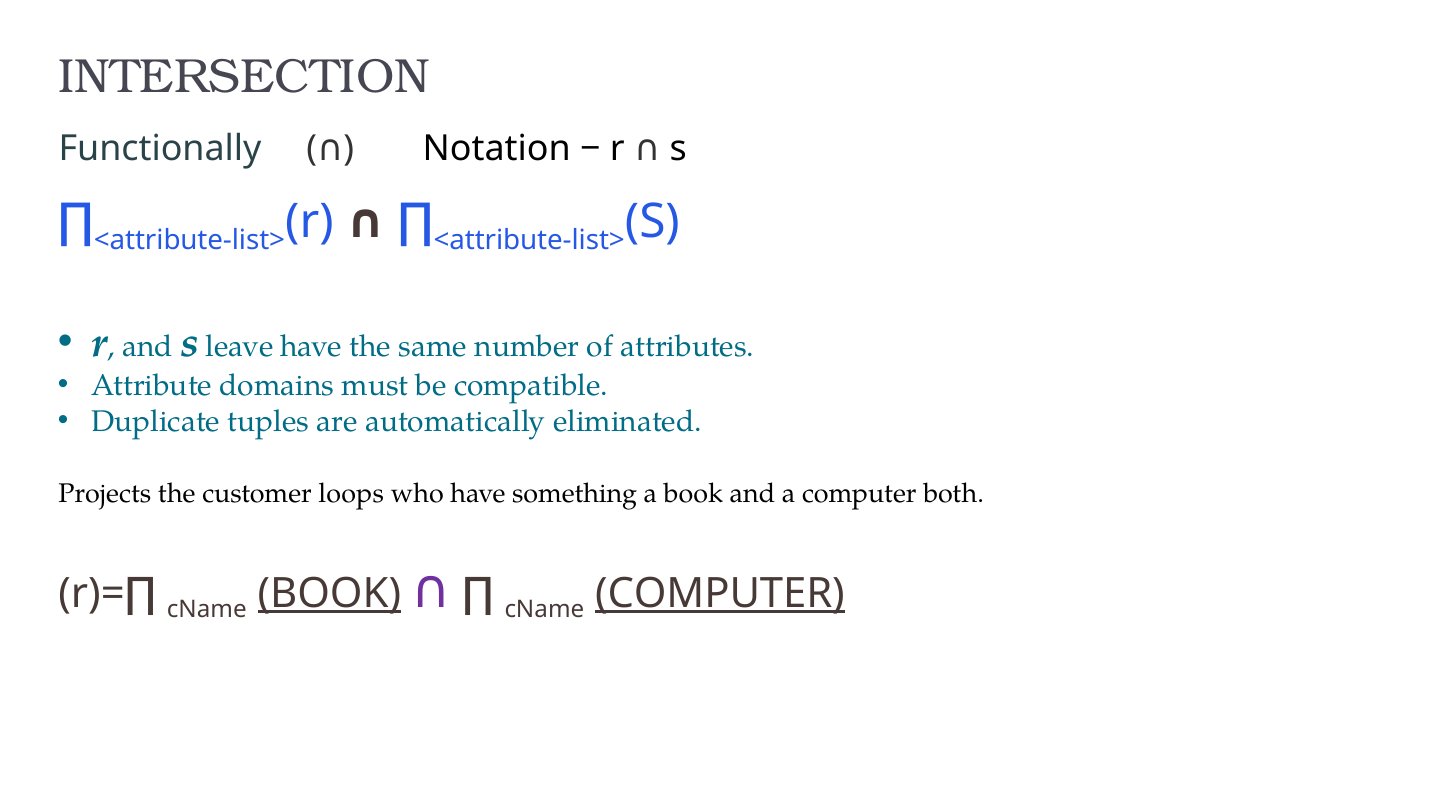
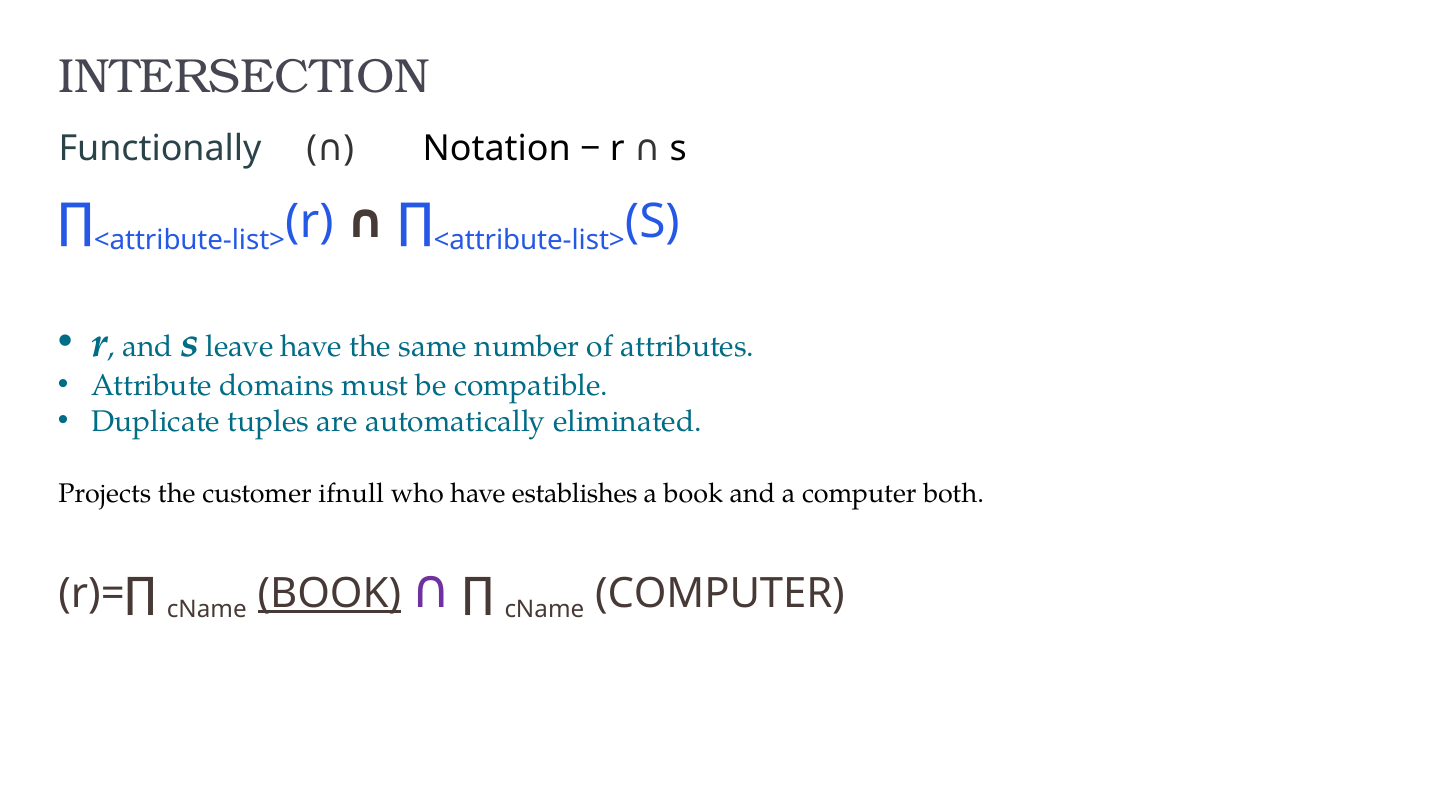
loops: loops -> ifnull (351, 494)
something: something -> establishes (575, 494)
COMPUTER underline: present -> none (720, 593)
